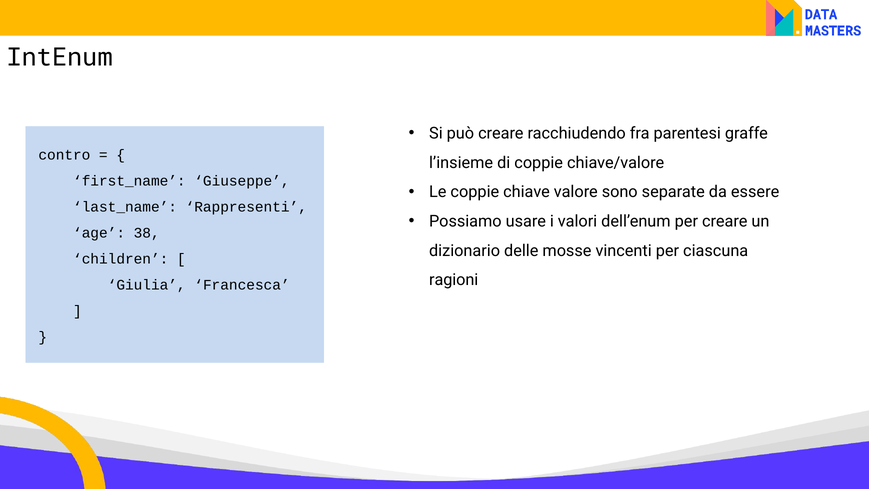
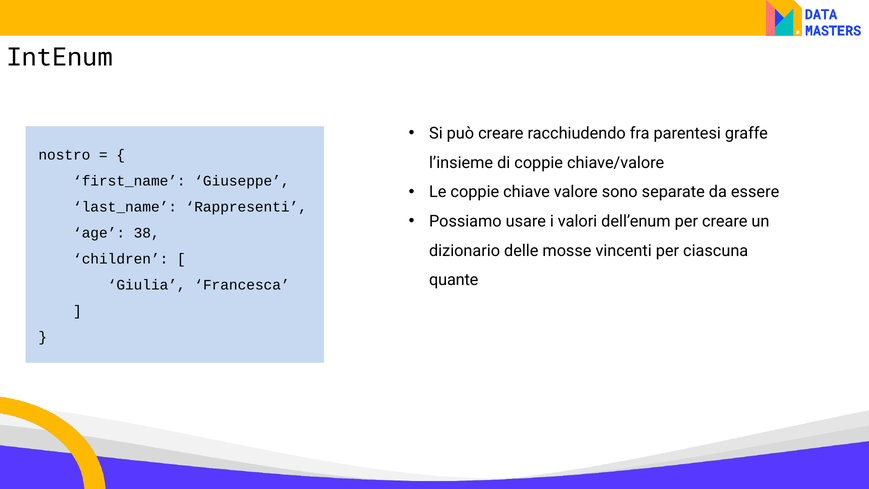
contro: contro -> nostro (64, 155)
ragioni: ragioni -> quante (454, 280)
